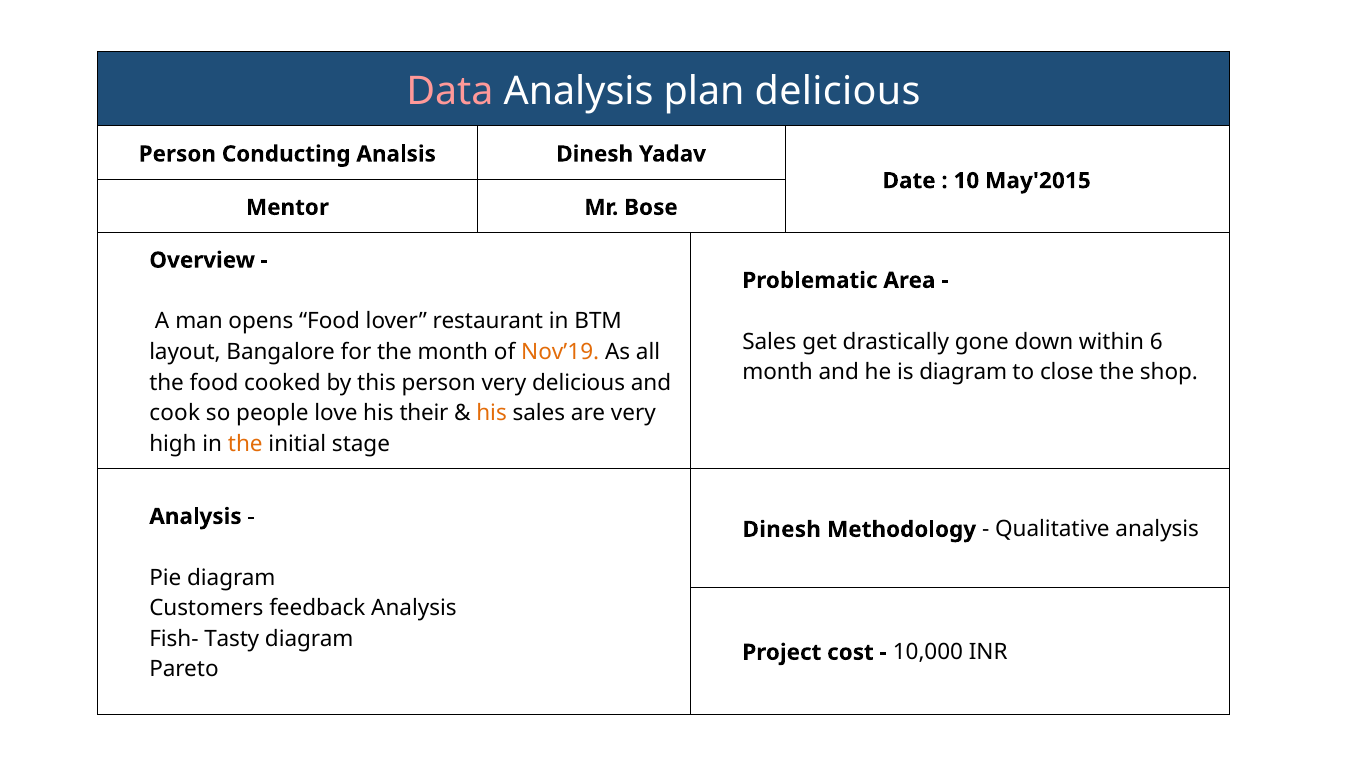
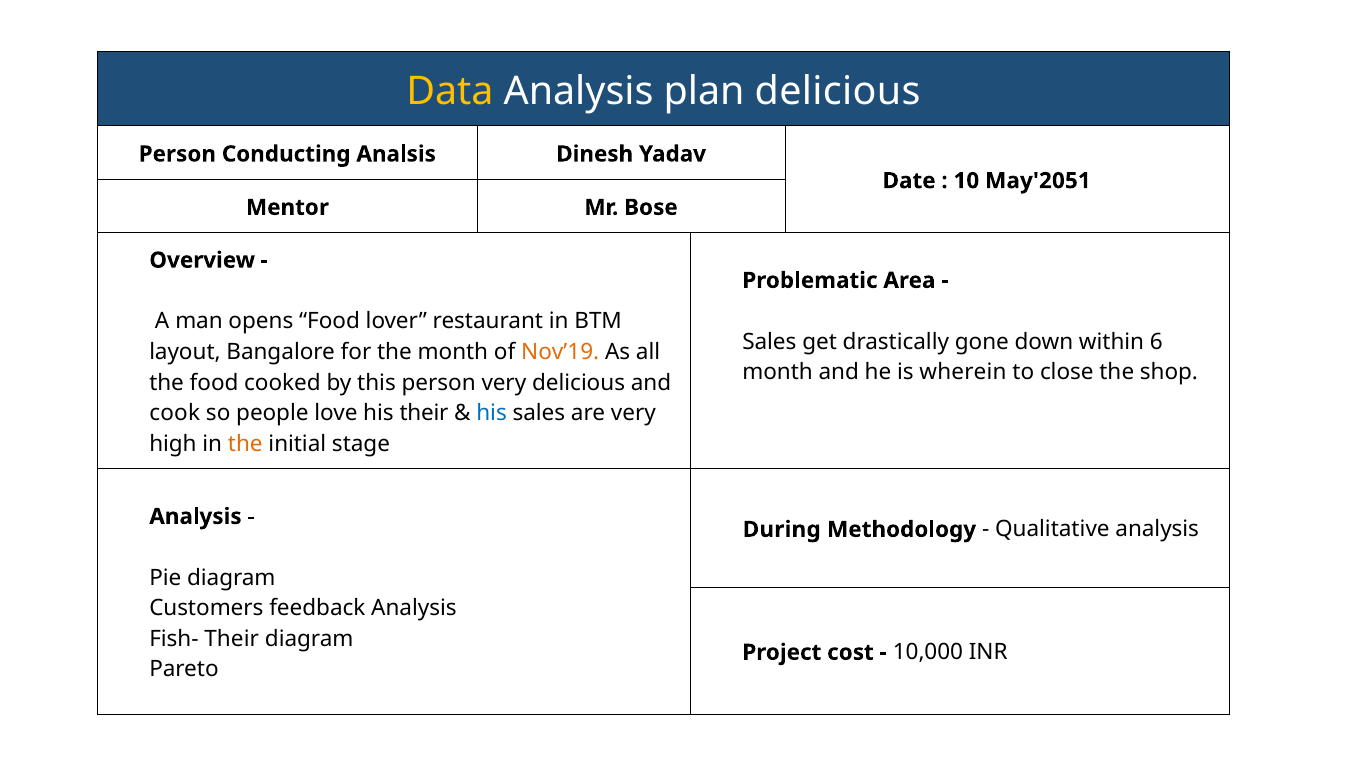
Data colour: pink -> yellow (450, 91)
May'2015: May'2015 -> May'2051 (1038, 181)
is diagram: diagram -> wherein (963, 372)
his colour: orange -> blue (492, 413)
Dinesh: Dinesh -> During (782, 529)
Fish- Tasty: Tasty -> Their (232, 639)
